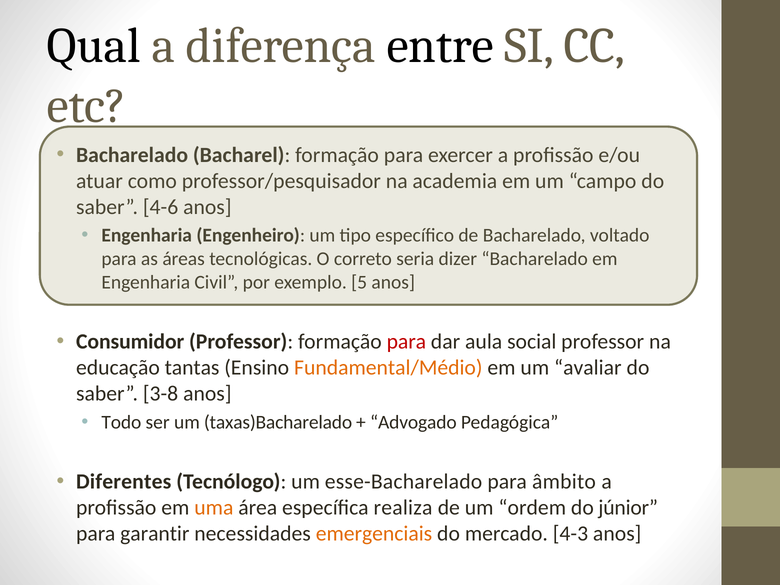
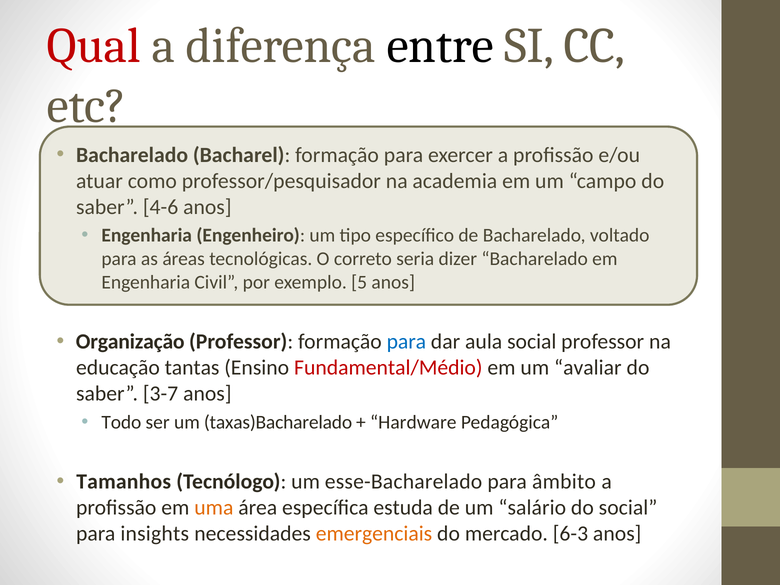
Qual colour: black -> red (94, 46)
Consumidor: Consumidor -> Organização (130, 342)
para colour: red -> blue (406, 342)
Fundamental/Médio colour: orange -> red (388, 368)
3-8: 3-8 -> 3-7 (161, 394)
Advogado: Advogado -> Hardware (413, 422)
Diferentes: Diferentes -> Tamanhos (124, 482)
realiza: realiza -> estuda (403, 508)
ordem: ordem -> salário (532, 508)
do júnior: júnior -> social (628, 508)
garantir: garantir -> insights (155, 534)
4-3: 4-3 -> 6-3 (570, 534)
